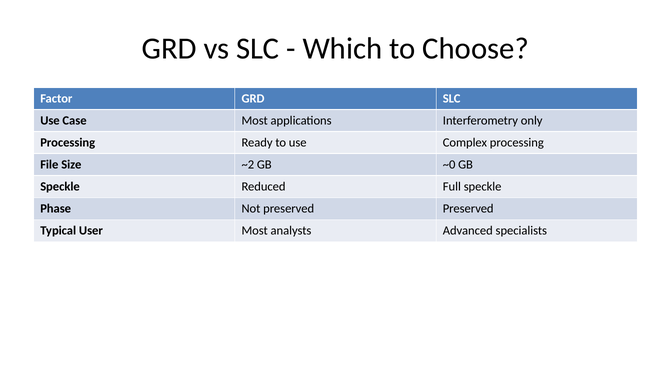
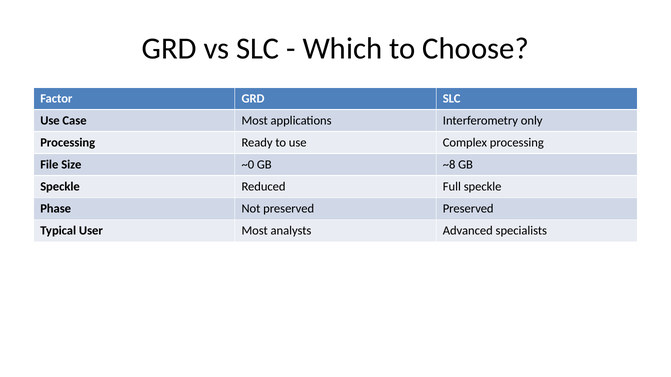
~2: ~2 -> ~0 (248, 165)
~0: ~0 -> ~8 (449, 165)
